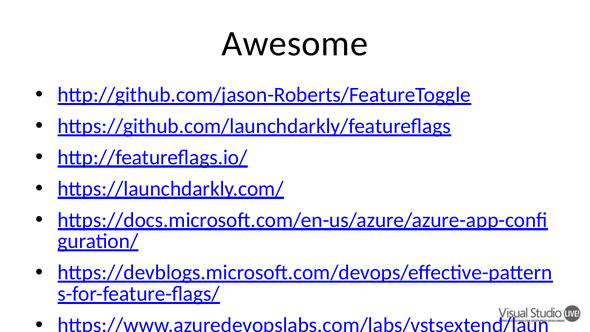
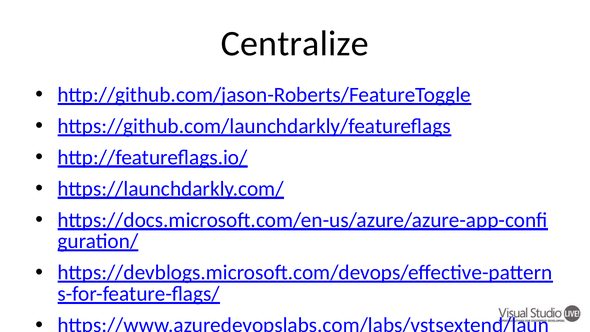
Awesome: Awesome -> Centralize (295, 43)
